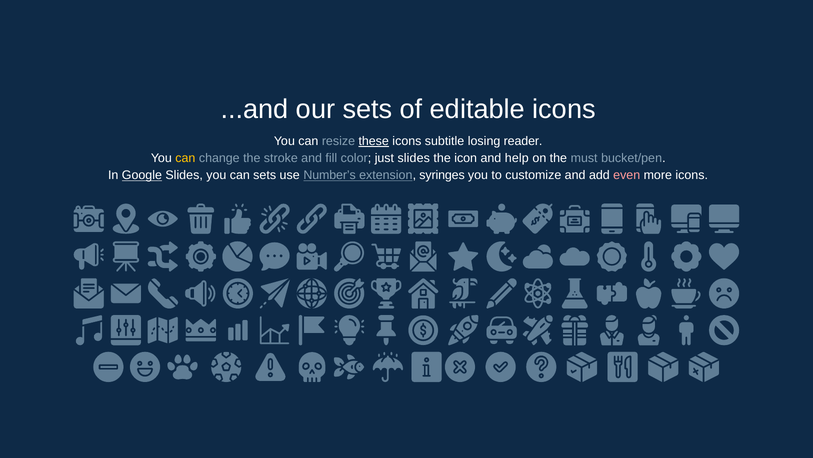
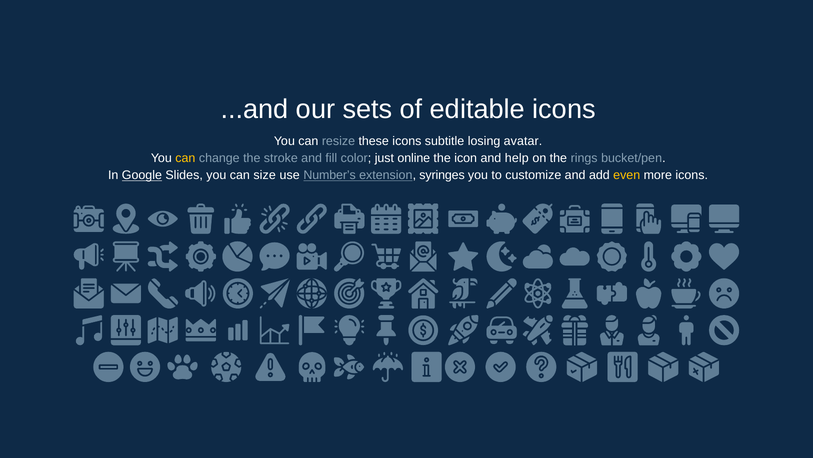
these underline: present -> none (374, 141)
reader: reader -> avatar (523, 141)
just slides: slides -> online (414, 158)
must: must -> rings (584, 158)
can sets: sets -> size (265, 175)
even colour: pink -> yellow (627, 175)
